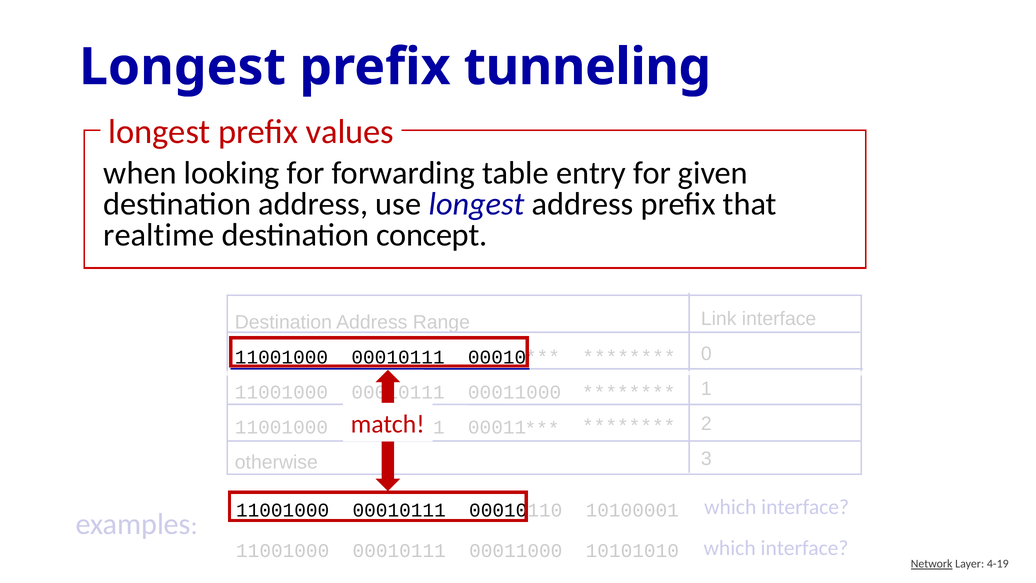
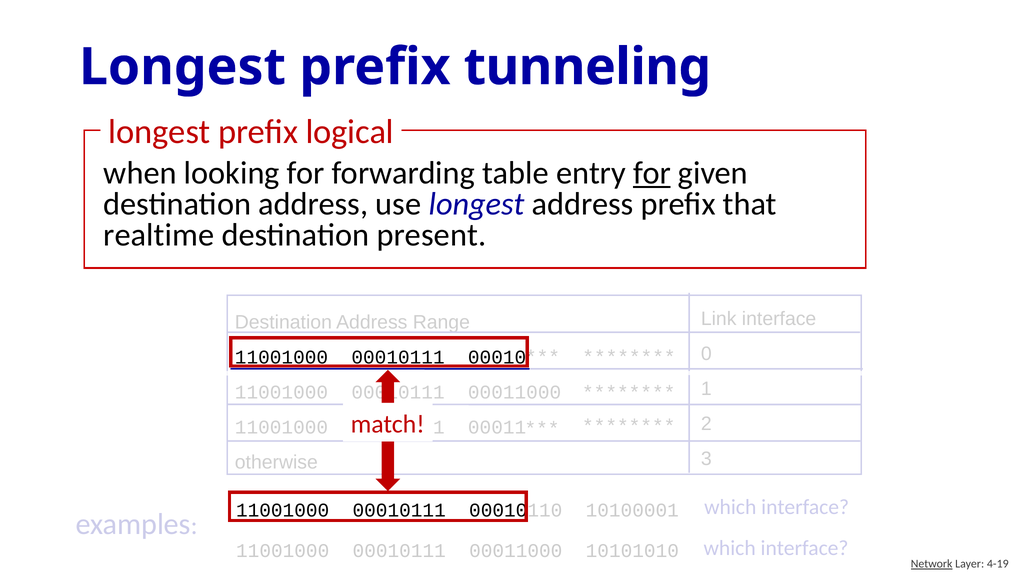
values: values -> logical (350, 132)
for underline: none -> present (652, 173)
concept: concept -> present (431, 235)
